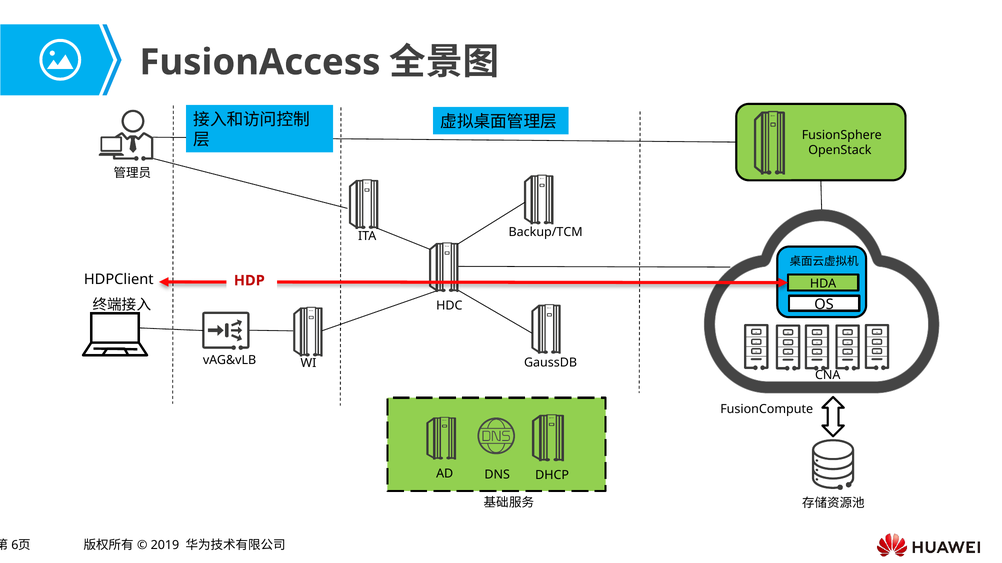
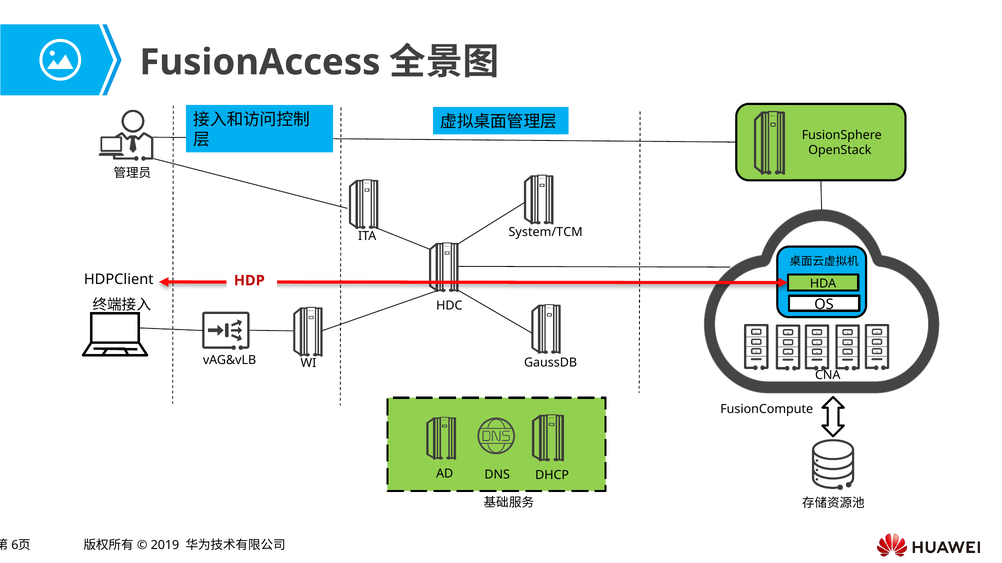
Backup/TCM: Backup/TCM -> System/TCM (546, 233)
